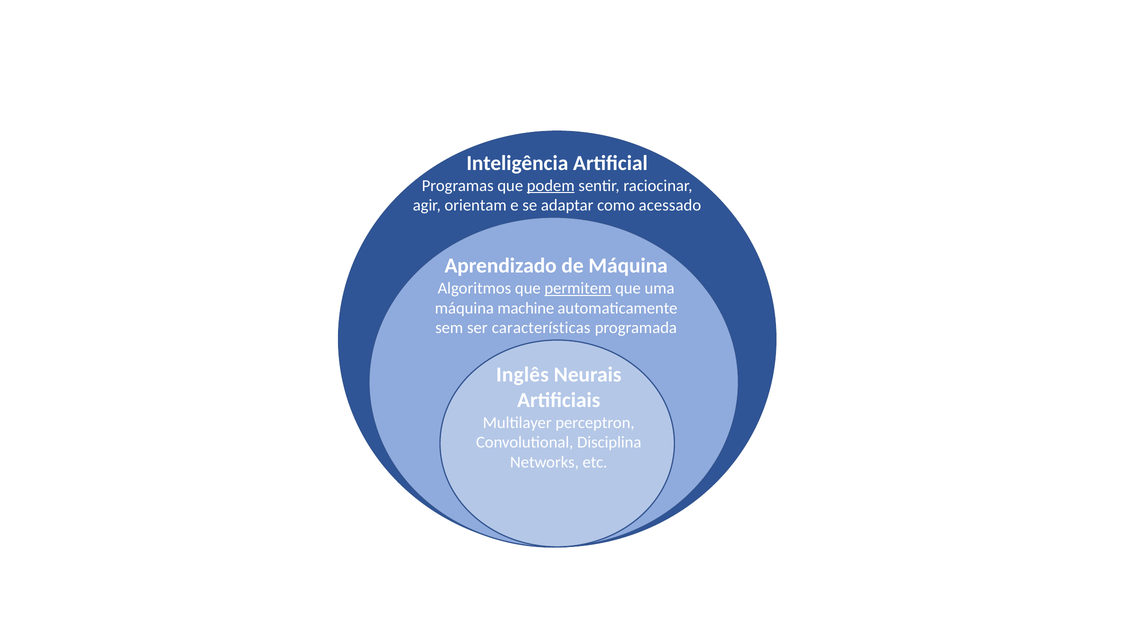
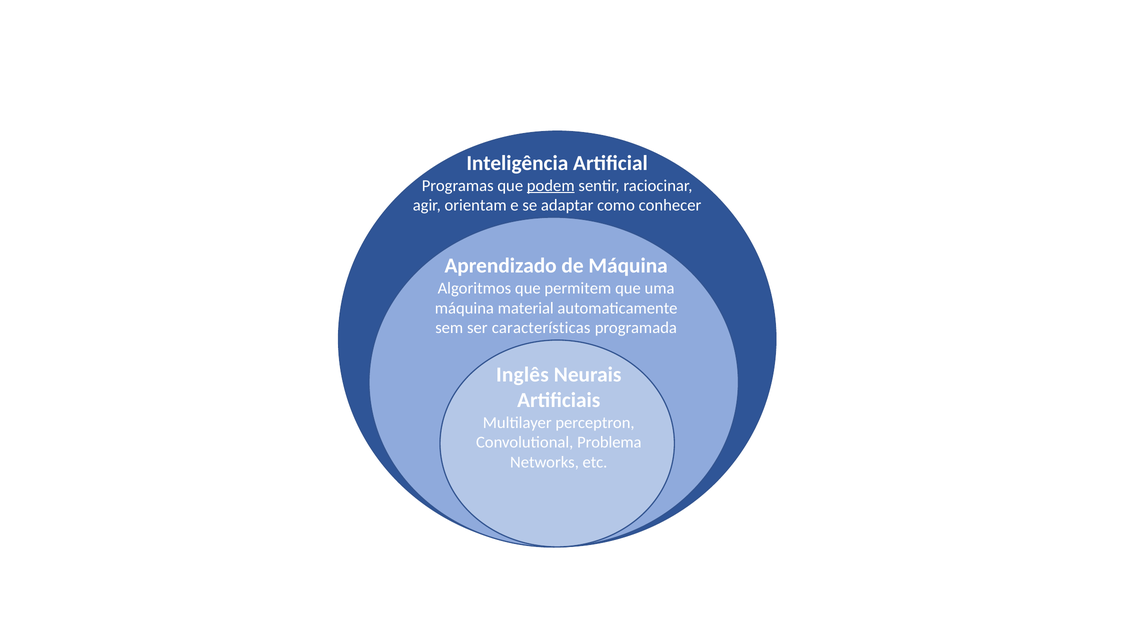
acessado: acessado -> conhecer (670, 206)
permitem underline: present -> none (578, 288)
machine: machine -> material (526, 308)
Disciplina: Disciplina -> Problema (609, 443)
